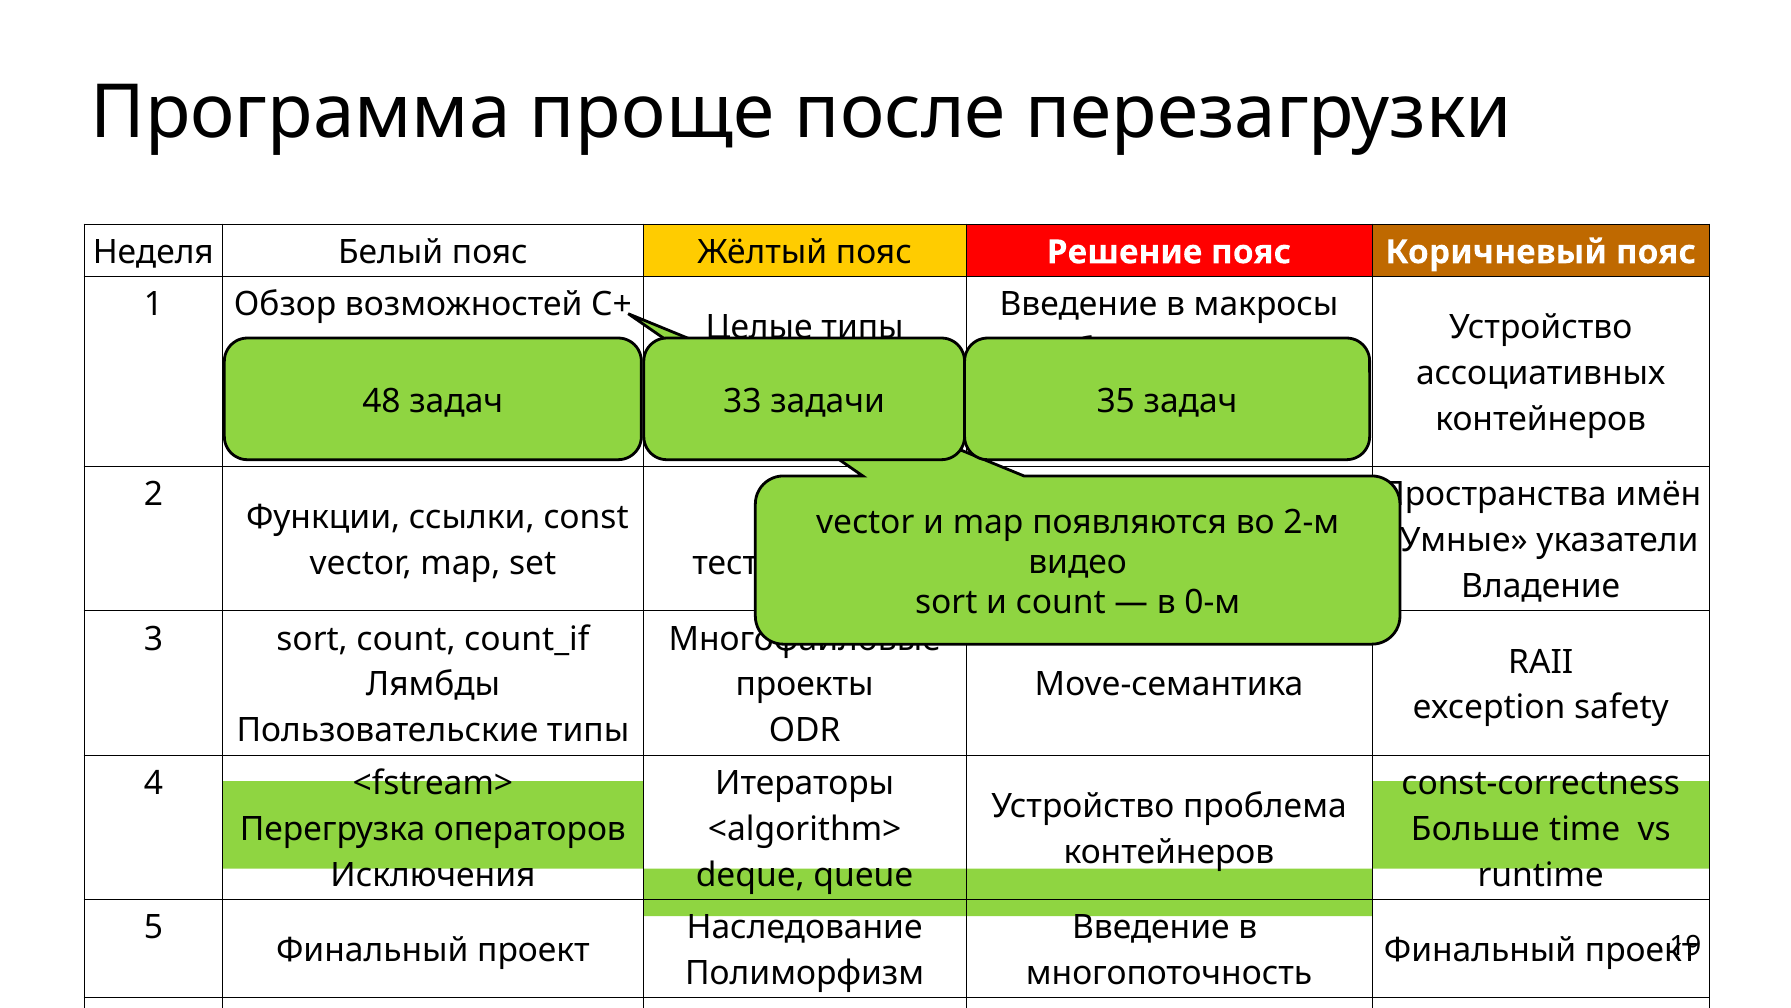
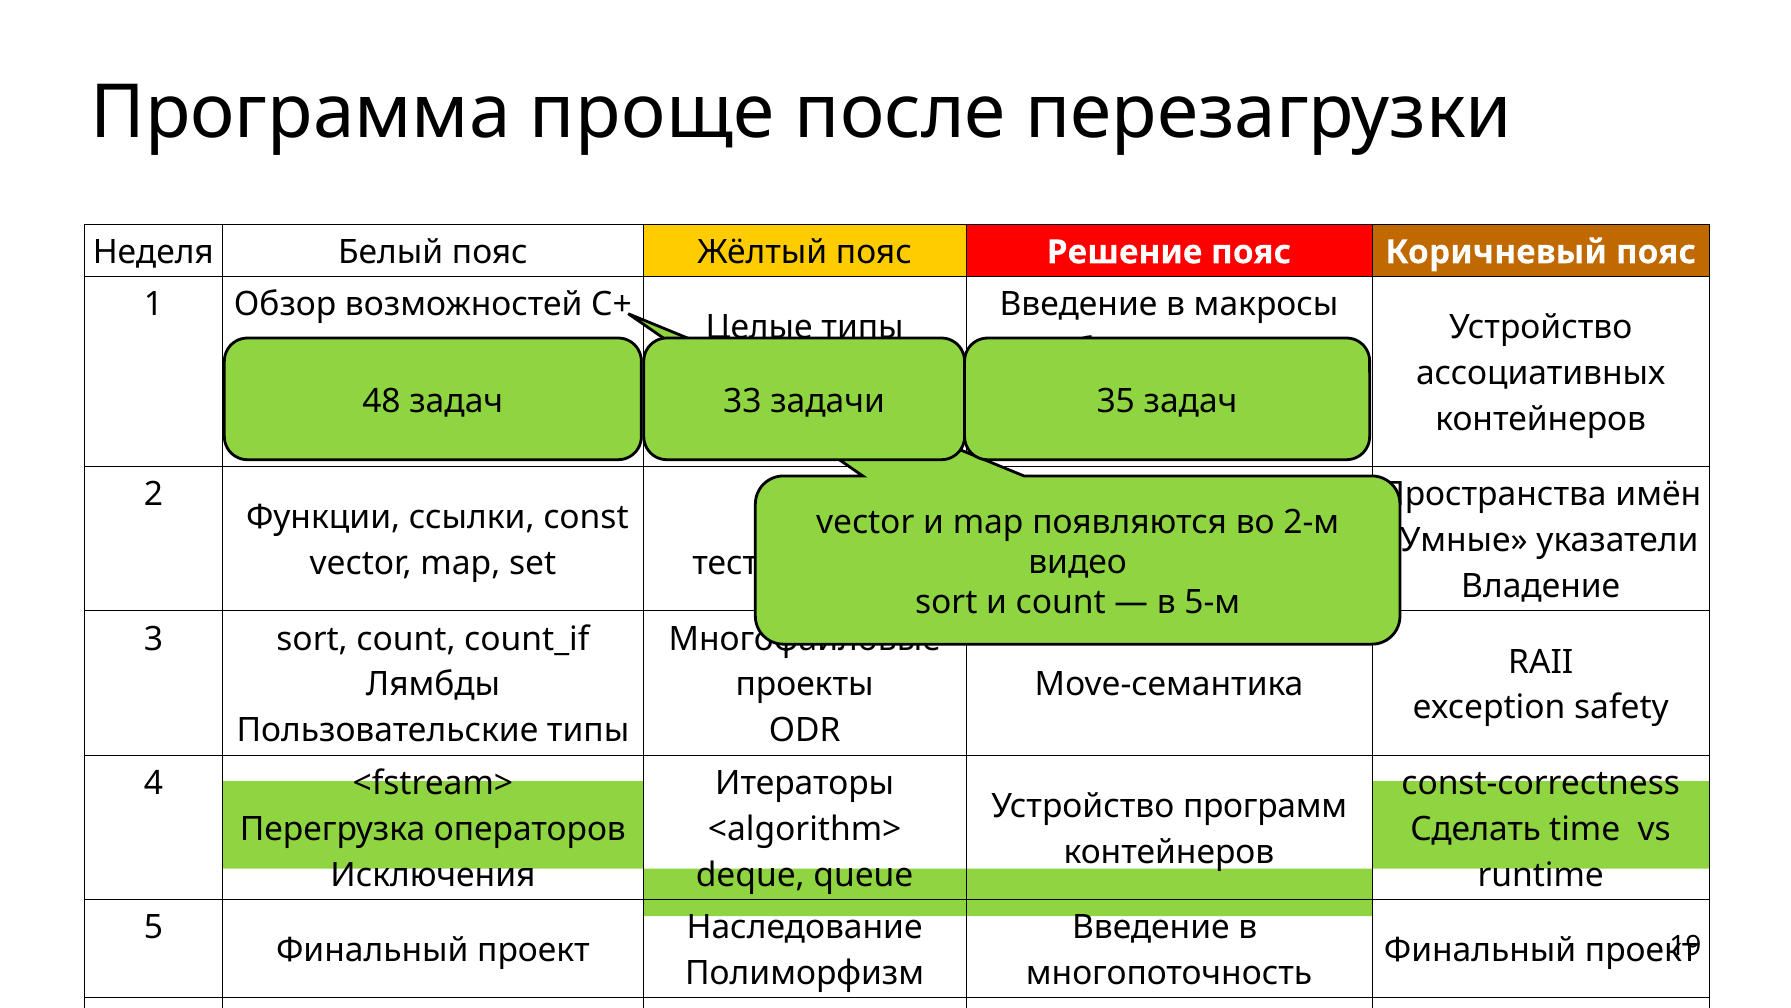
0-м: 0-м -> 5-м (1212, 602)
проблема: проблема -> программ (1265, 806)
Больше: Больше -> Сделать (1476, 829)
